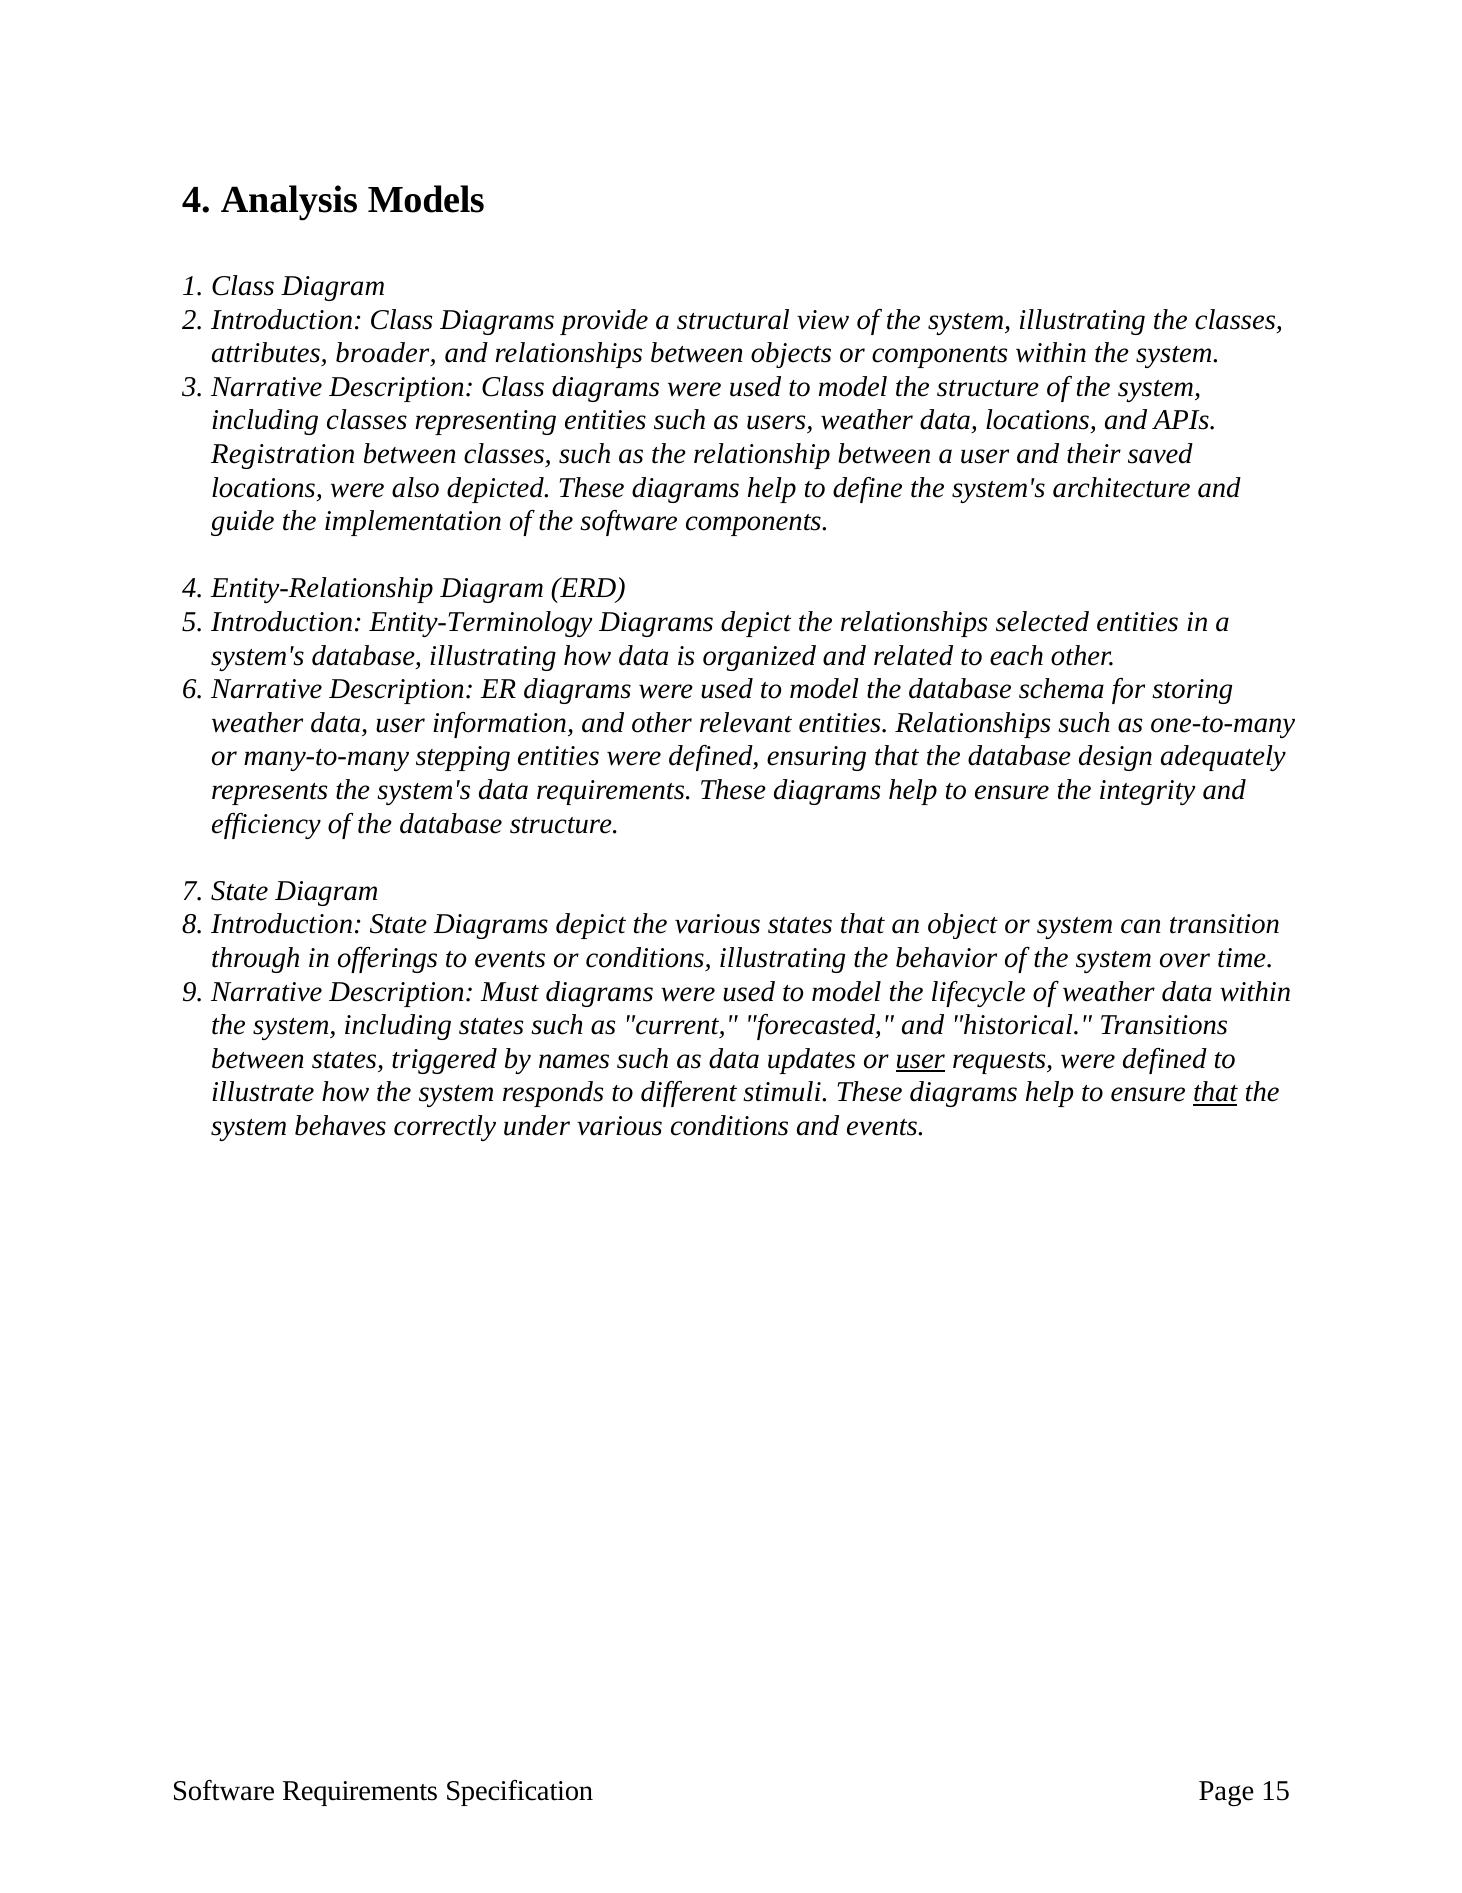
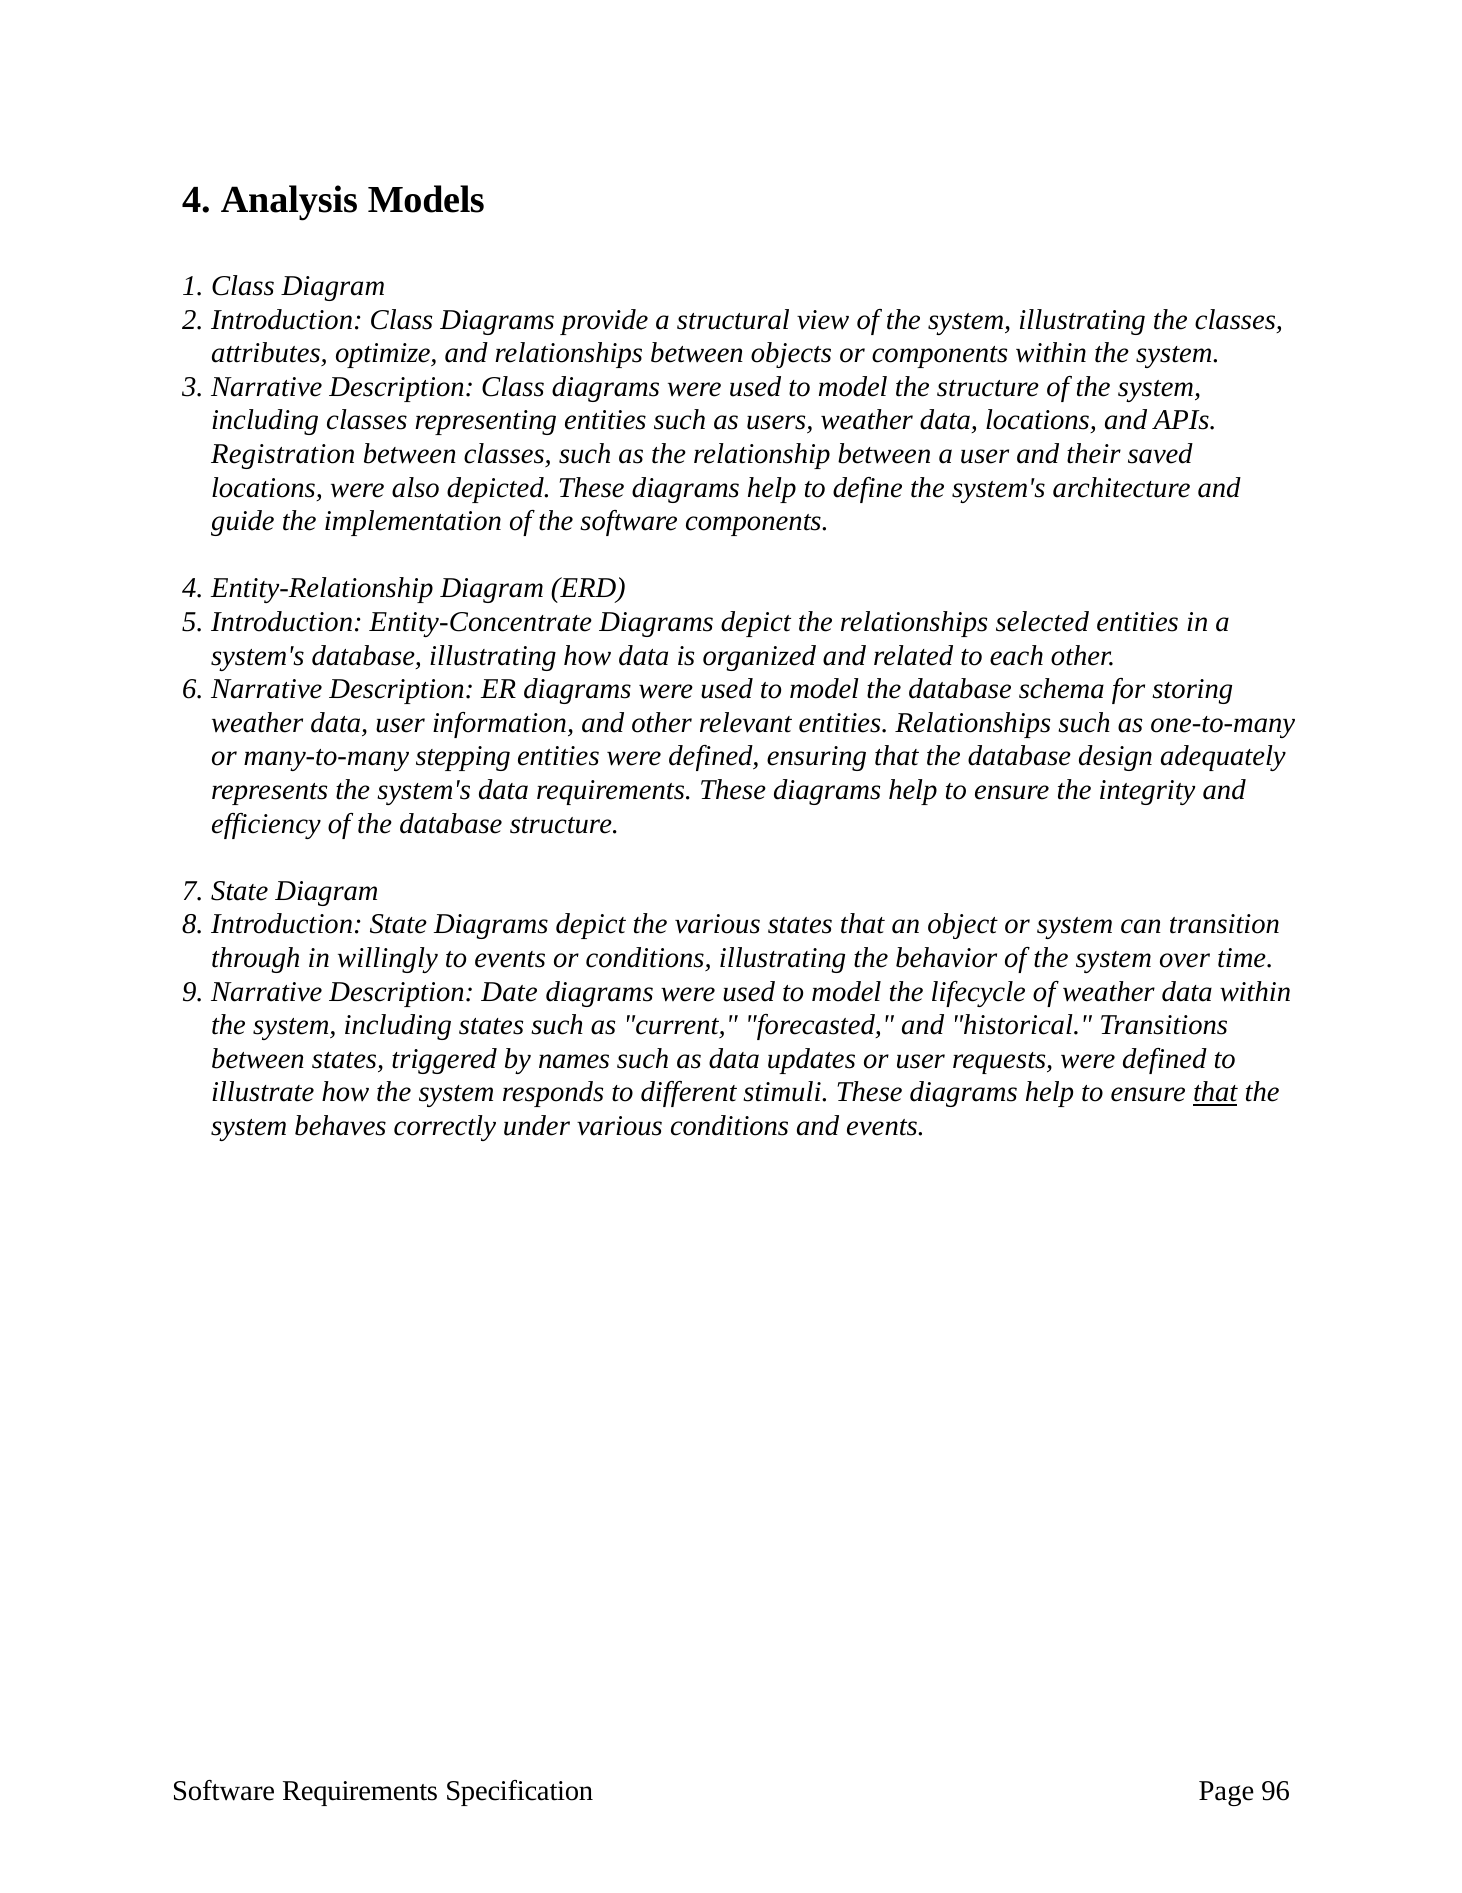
broader: broader -> optimize (386, 353)
Entity-Terminology: Entity-Terminology -> Entity-Concentrate (481, 622)
offerings: offerings -> willingly (387, 958)
Must: Must -> Date (510, 991)
user underline: present -> none (920, 1058)
15: 15 -> 96 (1276, 1790)
